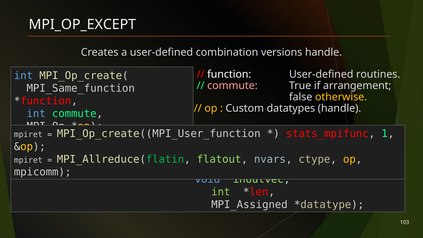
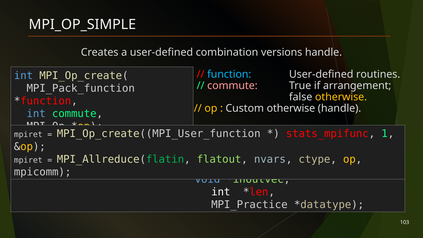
MPI_OP_EXCEPT: MPI_OP_EXCEPT -> MPI_OP_SIMPLE (82, 24)
function colour: white -> light blue (229, 74)
MPI_Same_function: MPI_Same_function -> MPI_Pack_function (81, 88)
datatypes: datatypes -> otherwise (291, 108)
int colour: light green -> white (221, 192)
MPI_Assigned: MPI_Assigned -> MPI_Practice (249, 205)
